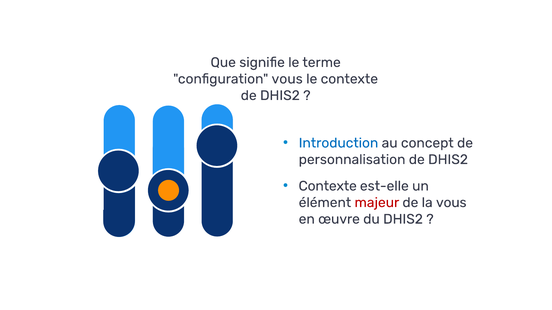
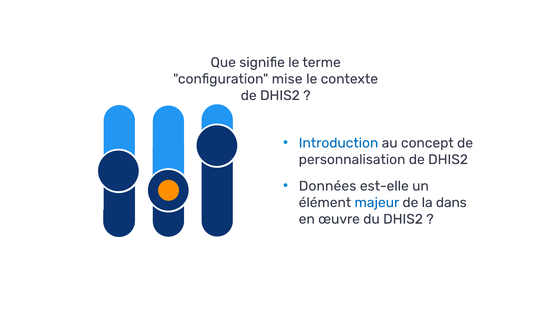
configuration vous: vous -> mise (287, 79)
Contexte: Contexte -> Données (328, 186)
majeur colour: red -> blue (377, 203)
la vous: vous -> dans (451, 203)
